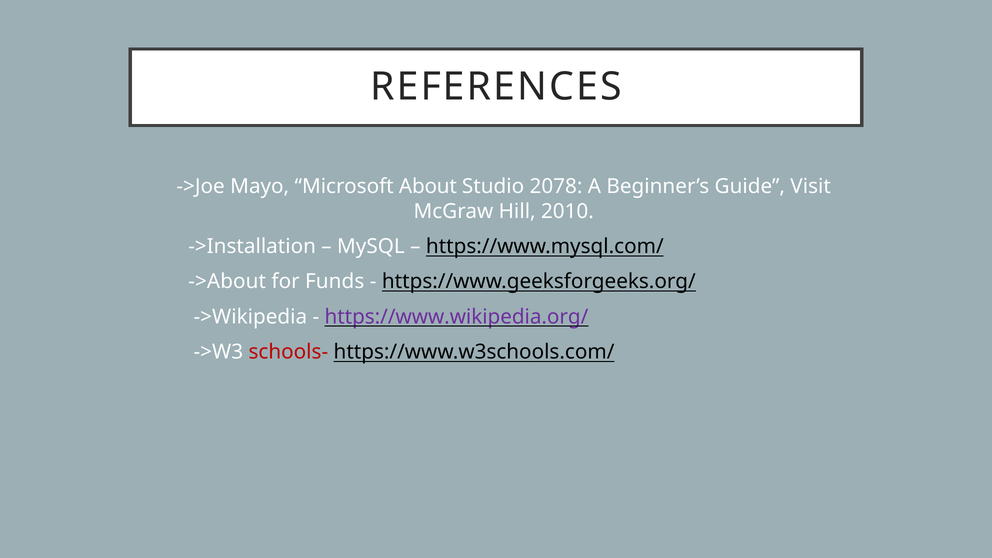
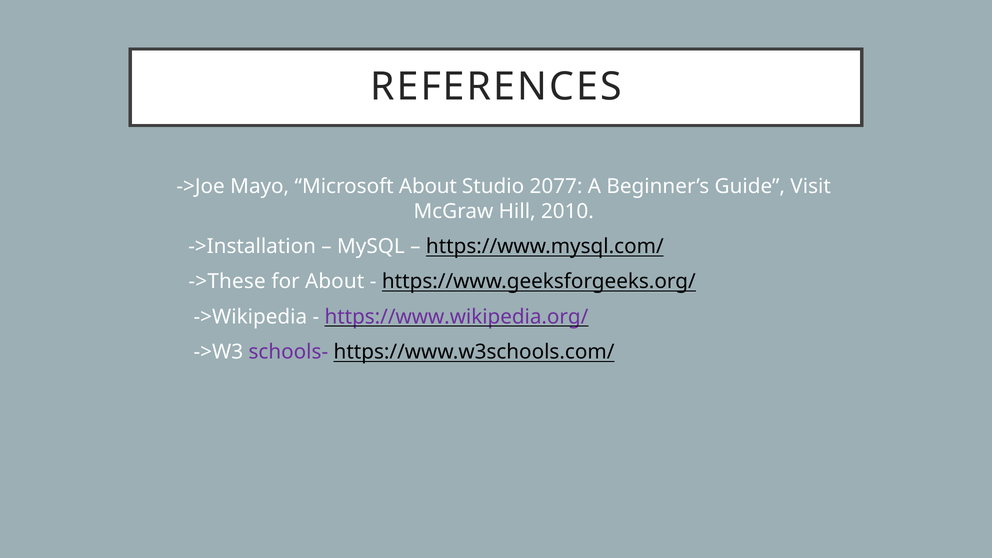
2078: 2078 -> 2077 (556, 187)
->About: ->About -> ->These (227, 282)
for Funds: Funds -> About (335, 282)
schools- colour: red -> purple (288, 352)
